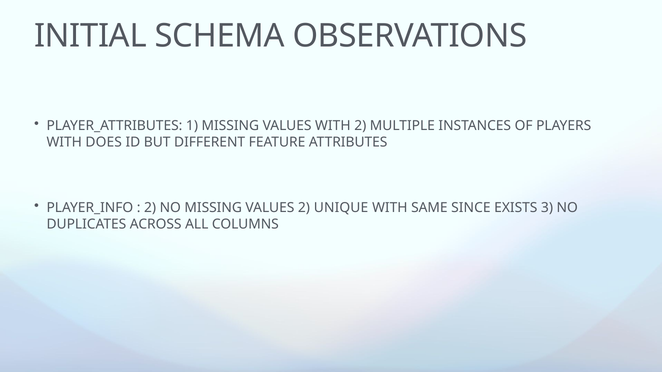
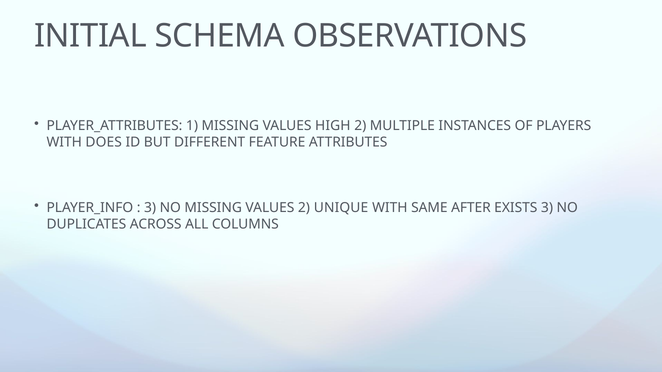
VALUES WITH: WITH -> HIGH (333, 126)
2: 2 -> 3 (150, 208)
SINCE: SINCE -> AFTER (471, 208)
